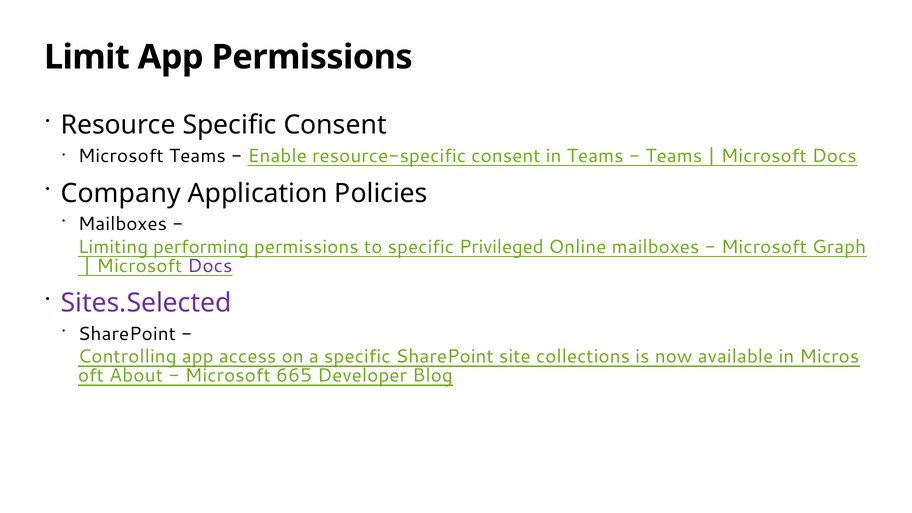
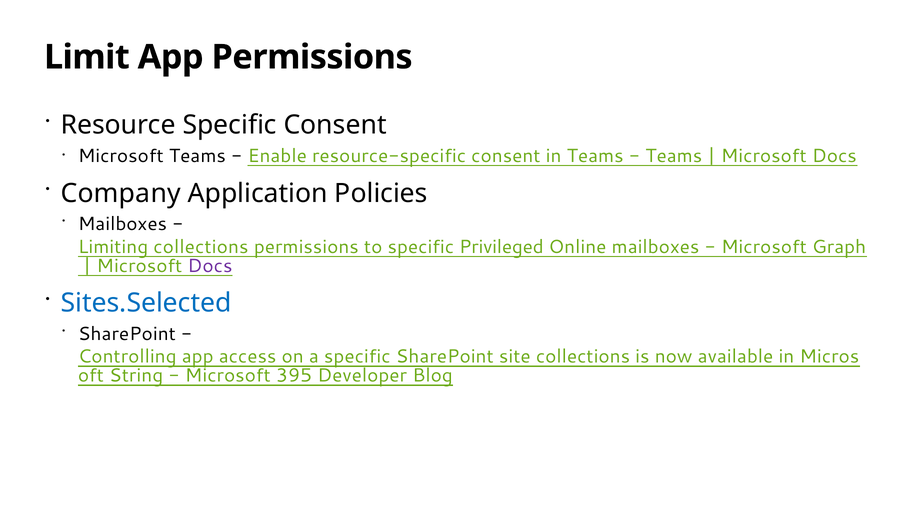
Limiting performing: performing -> collections (201, 247)
Sites.Selected colour: purple -> blue (146, 303)
About: About -> String (136, 376)
665: 665 -> 395 (294, 376)
